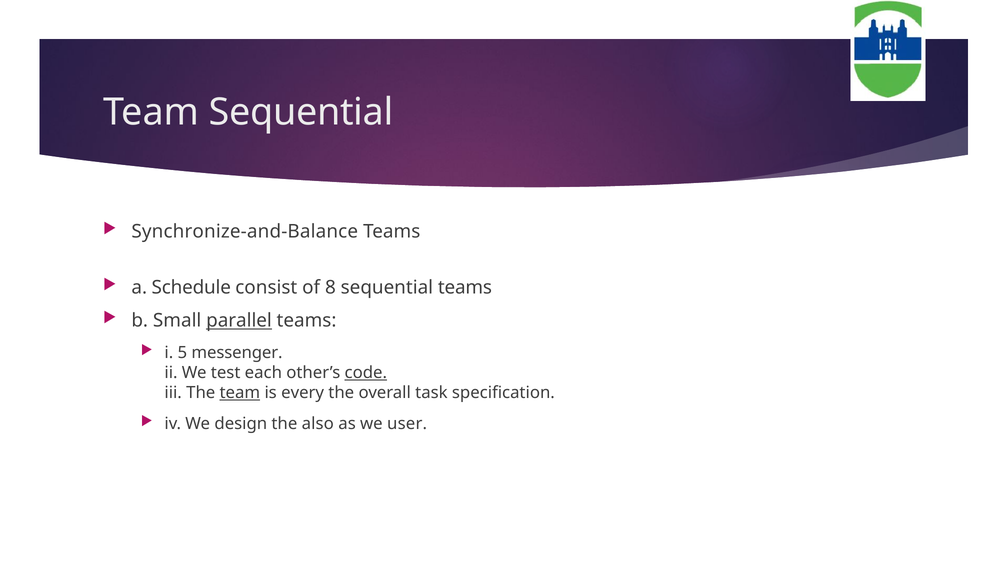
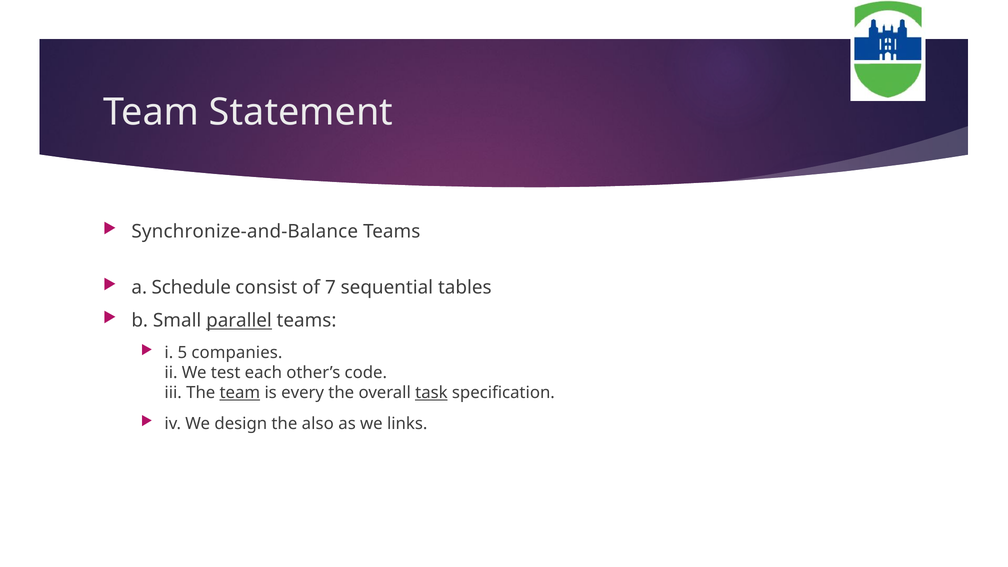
Team Sequential: Sequential -> Statement (301, 112)
8: 8 -> 7 (330, 288)
sequential teams: teams -> tables (465, 288)
messenger: messenger -> companies (237, 353)
code underline: present -> none (366, 373)
task underline: none -> present (431, 393)
user: user -> links (407, 423)
